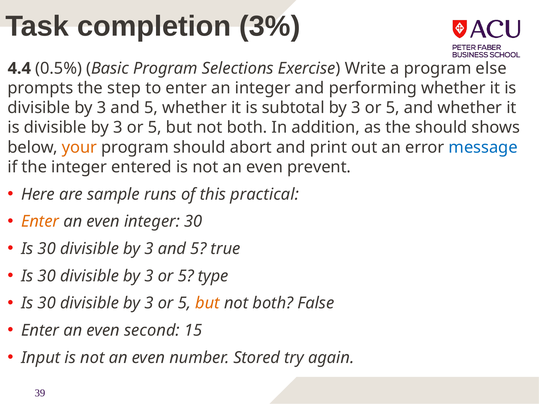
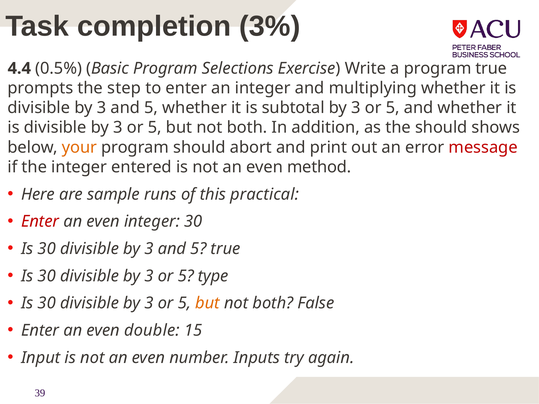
program else: else -> true (491, 68)
performing: performing -> multiplying (373, 88)
message colour: blue -> red (483, 147)
prevent: prevent -> method (319, 167)
Enter colour: orange -> red (40, 222)
second: second -> double (152, 331)
Stored: Stored -> Inputs (257, 358)
